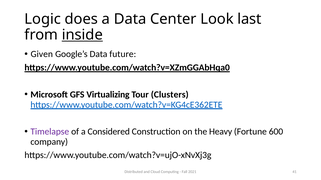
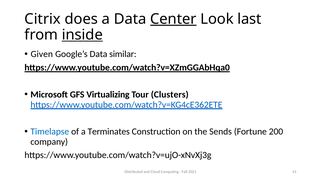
Logic: Logic -> Citrix (43, 19)
Center underline: none -> present (173, 19)
future: future -> similar (123, 54)
Timelapse colour: purple -> blue (50, 132)
Considered: Considered -> Terminates (109, 132)
Heavy: Heavy -> Sends (221, 132)
600: 600 -> 200 (276, 132)
